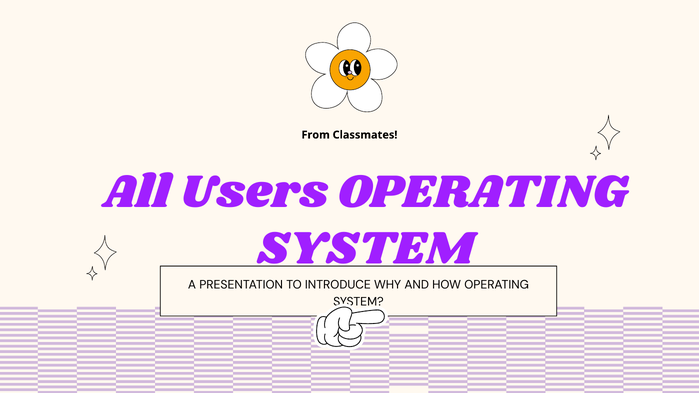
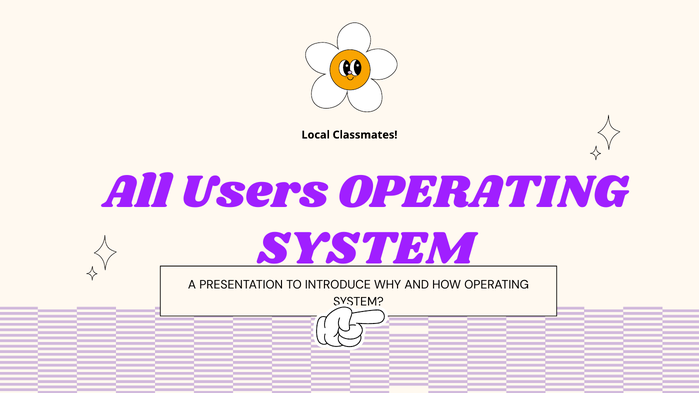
From: From -> Local (316, 135)
